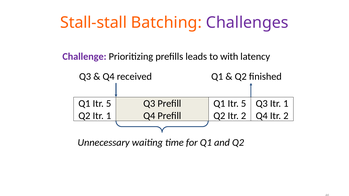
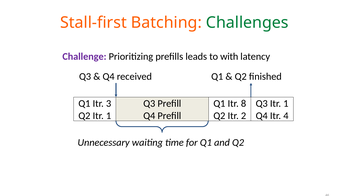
Stall-stall: Stall-stall -> Stall-first (93, 23)
Challenges colour: purple -> green (247, 23)
5: 5 -> 3 (109, 104)
5: 5 -> 8 (244, 104)
Q4 Itr 2: 2 -> 4 (286, 116)
